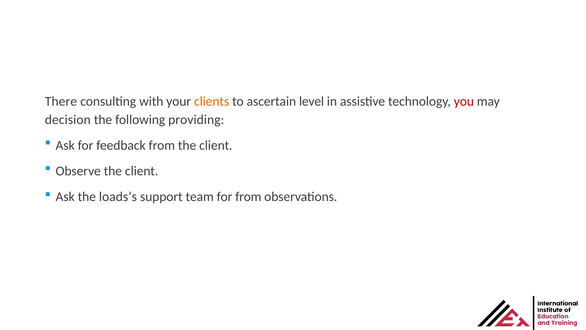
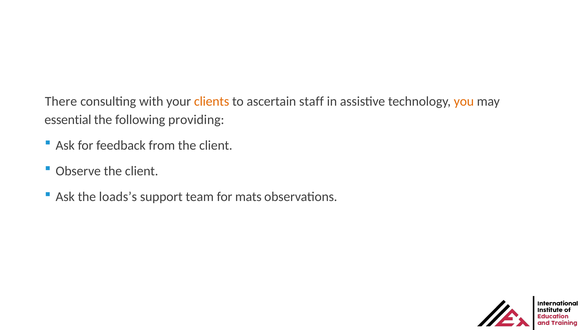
level: level -> staff (311, 101)
you colour: red -> orange (464, 101)
decision: decision -> essential (68, 120)
for from: from -> mats (248, 197)
